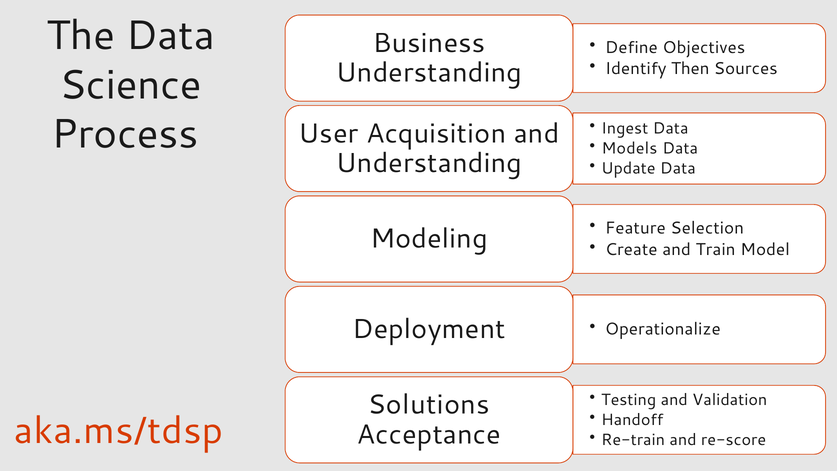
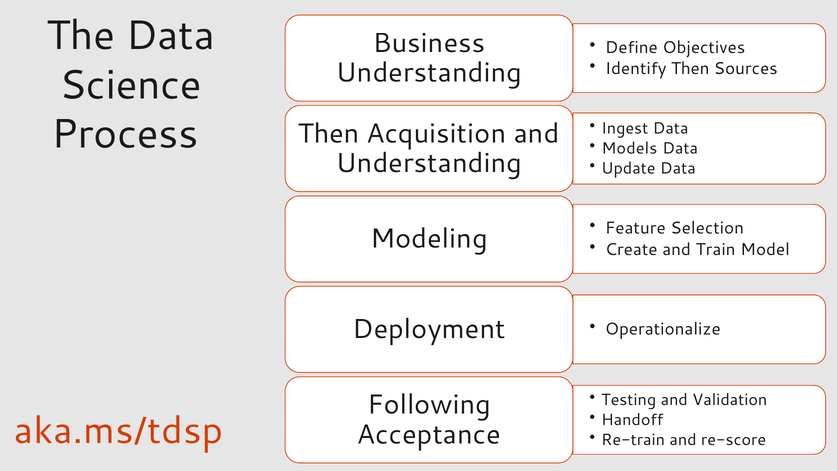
User: User -> Then (329, 134)
Solutions: Solutions -> Following (429, 405)
